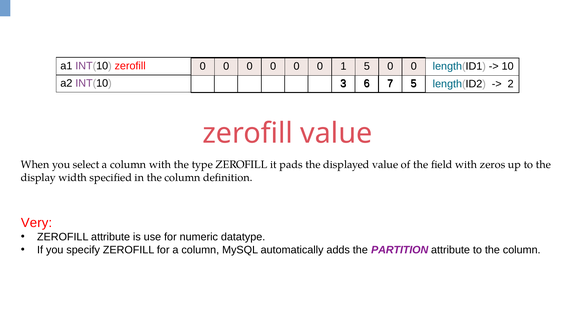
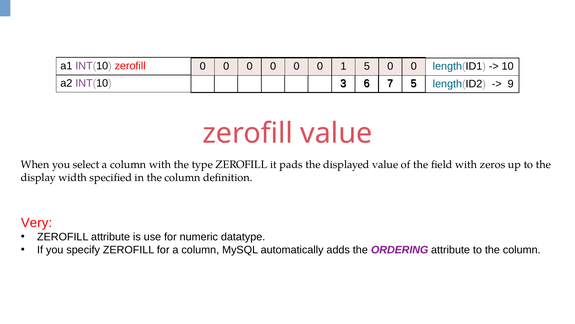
2: 2 -> 9 (511, 84)
PARTITION: PARTITION -> ORDERING (400, 249)
